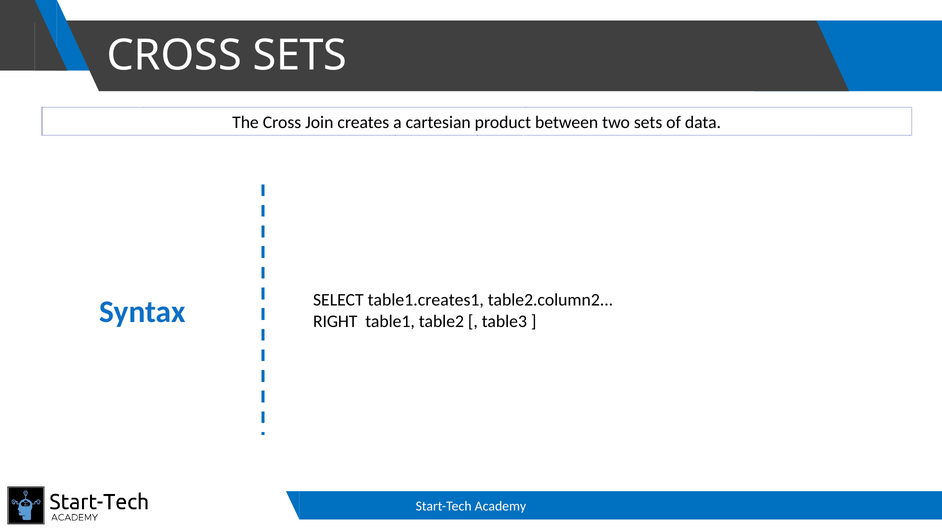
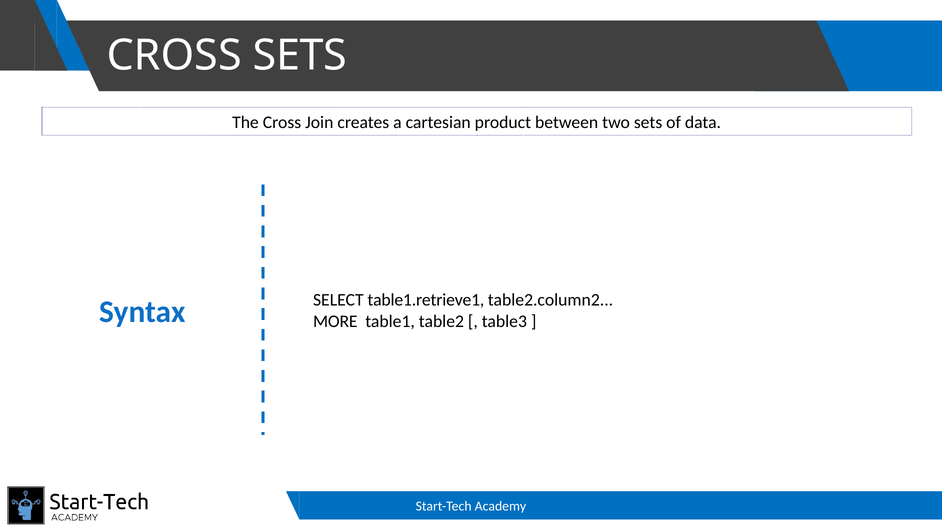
table1.creates1: table1.creates1 -> table1.retrieve1 (426, 300)
RIGHT: RIGHT -> MORE (335, 321)
